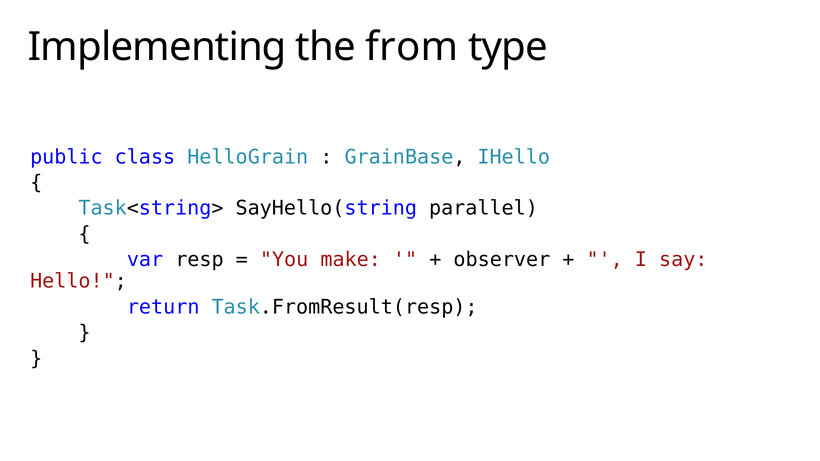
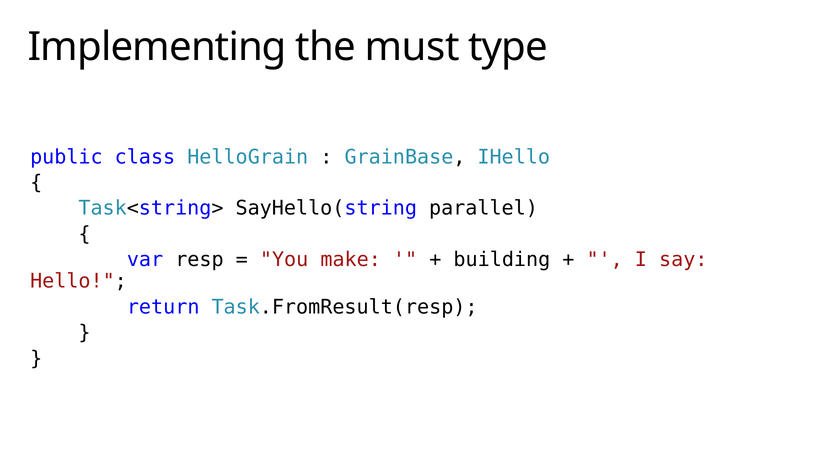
from: from -> must (412, 47)
observer: observer -> building (502, 260)
